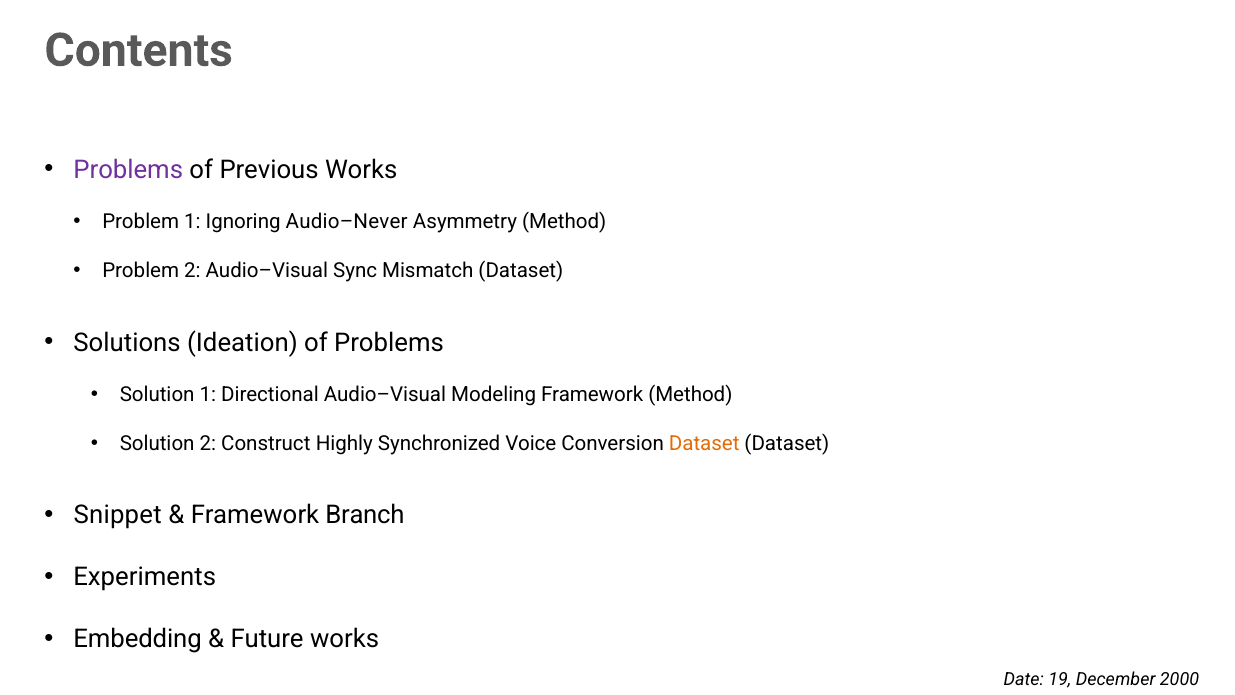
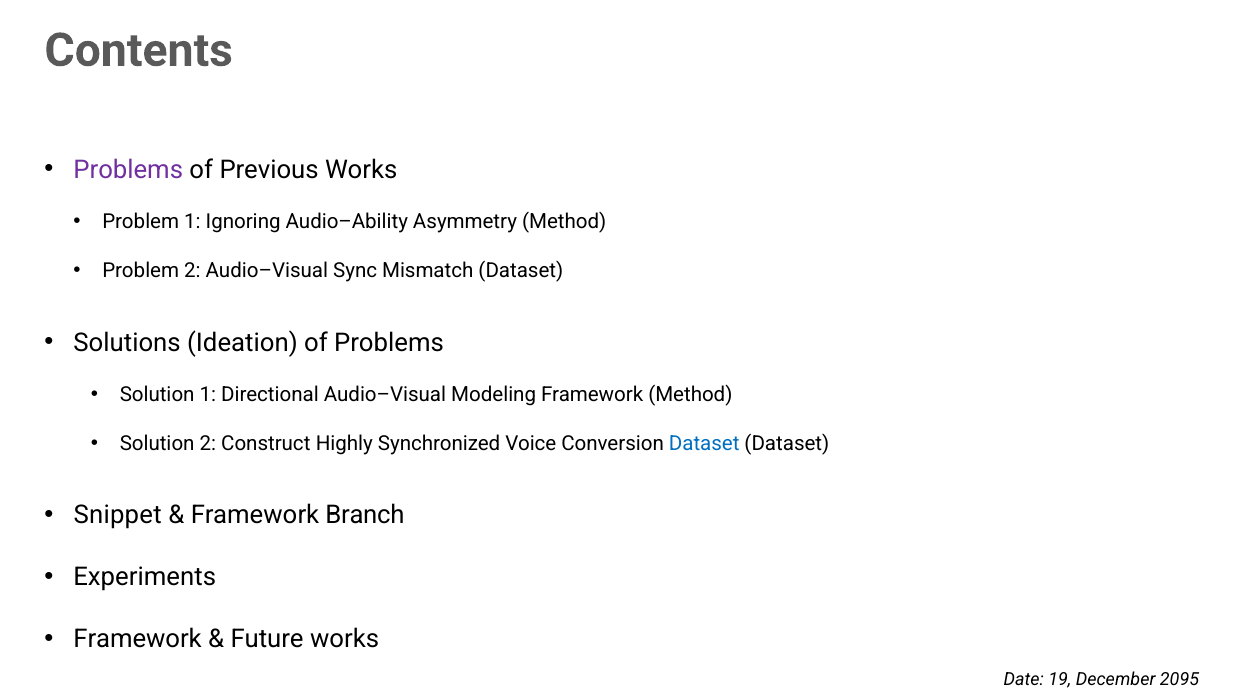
Audio–Never: Audio–Never -> Audio–Ability (347, 222)
Dataset colour: orange -> blue (704, 444)
Embedding: Embedding -> Framework (138, 639)
2000: 2000 -> 2095 (1180, 679)
